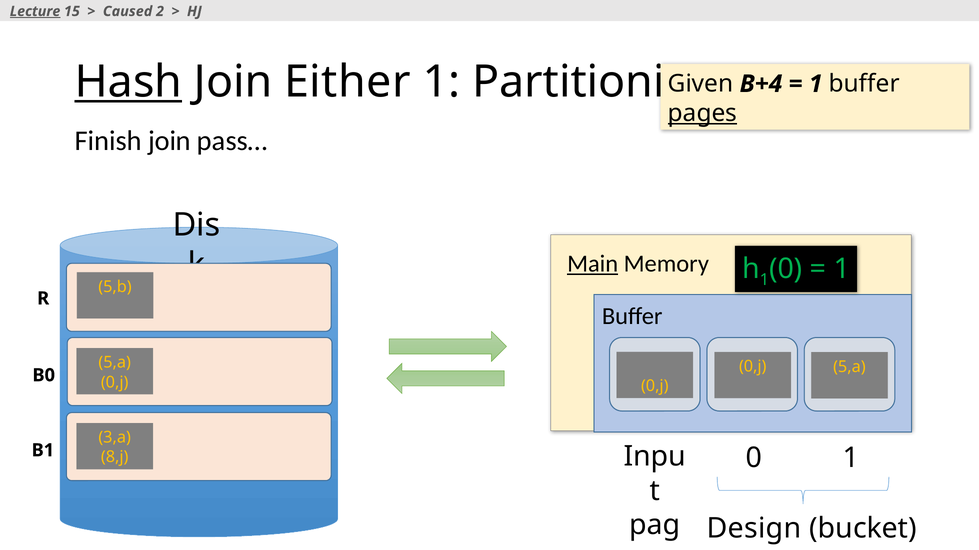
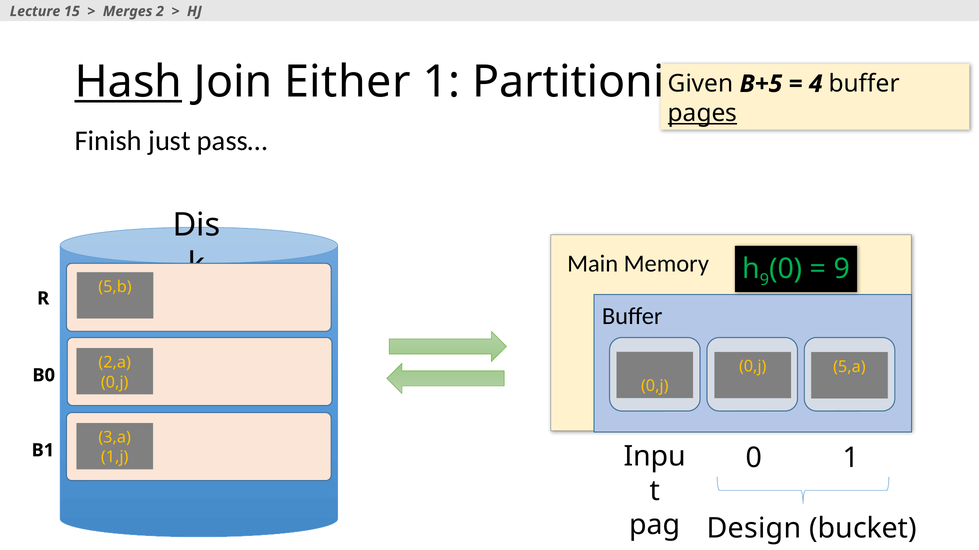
Lecture underline: present -> none (35, 11)
Caused: Caused -> Merges (128, 11)
B+4: B+4 -> B+5 (761, 84)
1: 1 -> 4 (816, 84)
Finish join: join -> just (169, 141)
Main underline: present -> none (593, 264)
1: 1 -> 9 (764, 280)
1: 1 -> 9 (842, 269)
5,a: 5,a -> 2,a (115, 363)
8,j: 8,j -> 1,j (115, 458)
